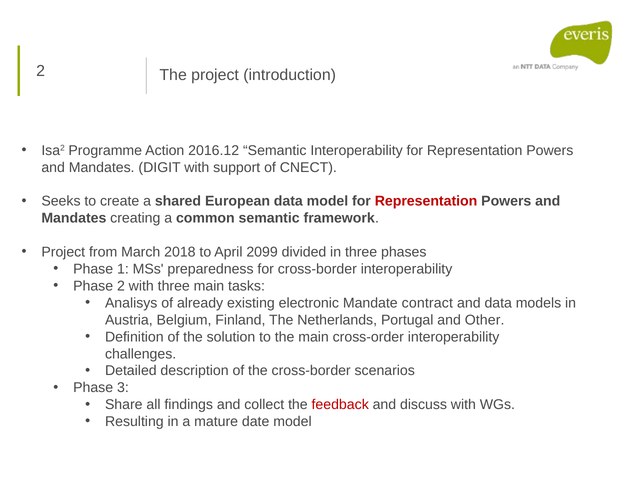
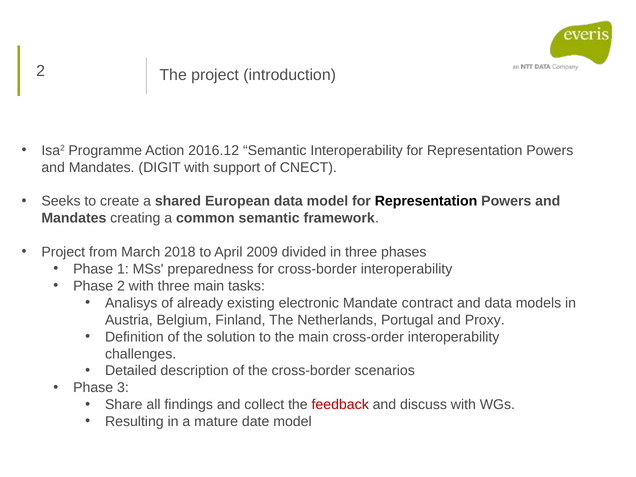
Representation colour: red -> black (426, 201)
2099: 2099 -> 2009 (262, 252)
Other: Other -> Proxy (485, 320)
